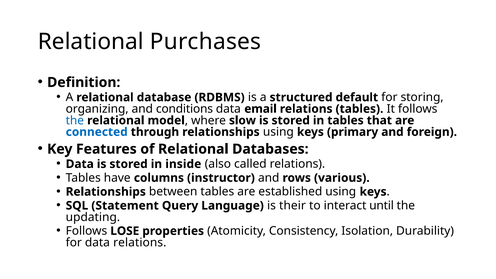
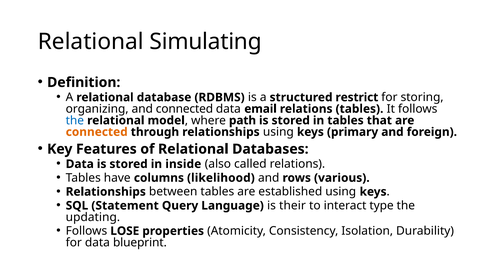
Purchases: Purchases -> Simulating (206, 42)
default: default -> restrict (357, 97)
and conditions: conditions -> connected (184, 109)
slow: slow -> path (243, 120)
connected colour: blue -> orange (97, 132)
instructor: instructor -> likelihood (221, 178)
until: until -> type (382, 206)
data relations: relations -> blueprint (140, 243)
